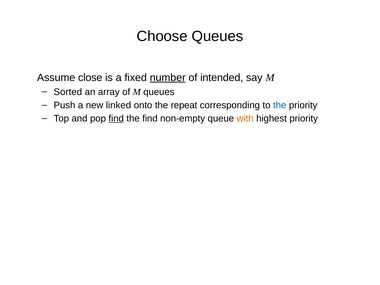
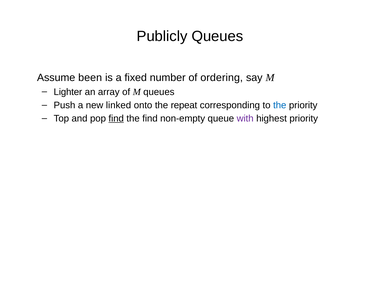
Choose: Choose -> Publicly (162, 36)
close: close -> been (90, 78)
number underline: present -> none (168, 78)
intended: intended -> ordering (222, 78)
Sorted: Sorted -> Lighter (68, 92)
with colour: orange -> purple (245, 118)
